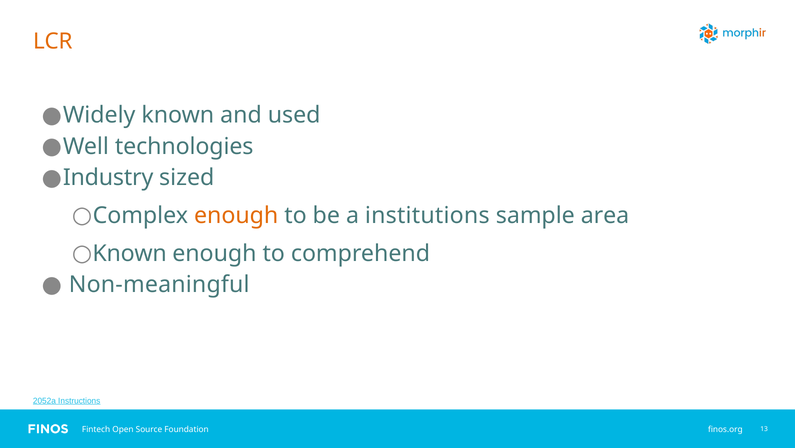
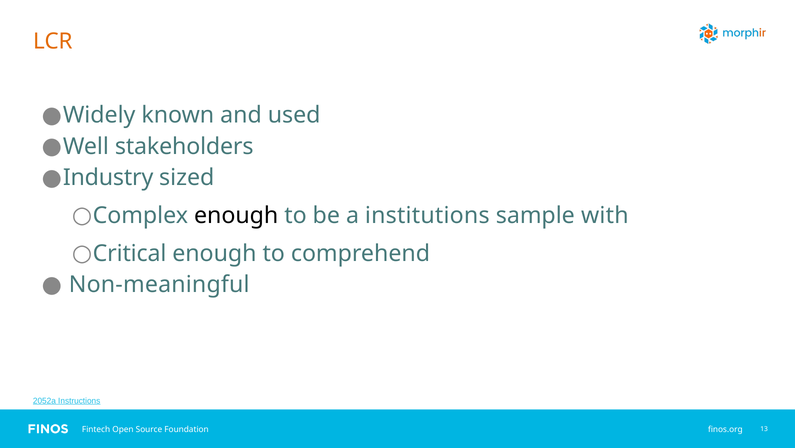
technologies: technologies -> stakeholders (184, 146)
enough colour: orange -> black (236, 215)
area: area -> with (605, 215)
Known: Known -> Critical (130, 253)
